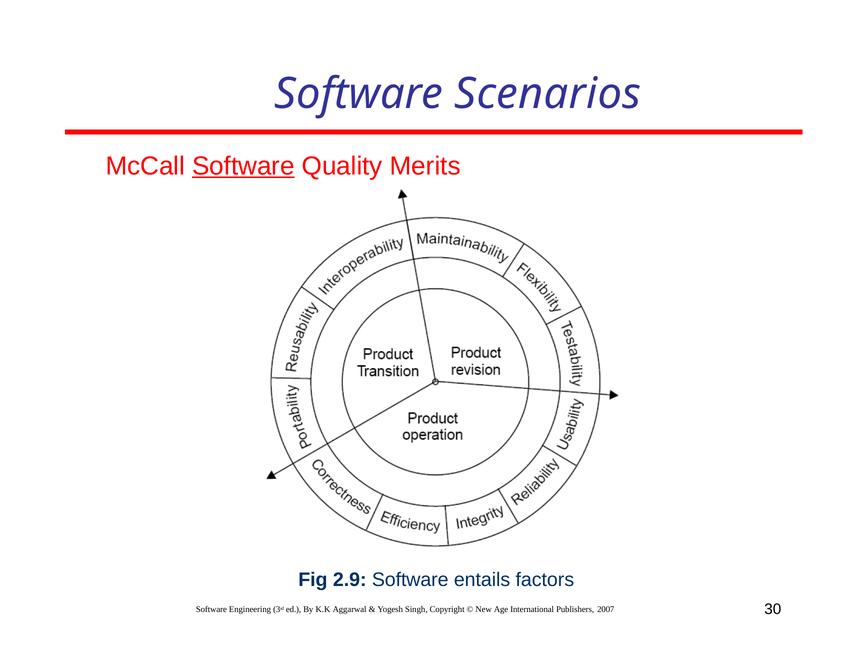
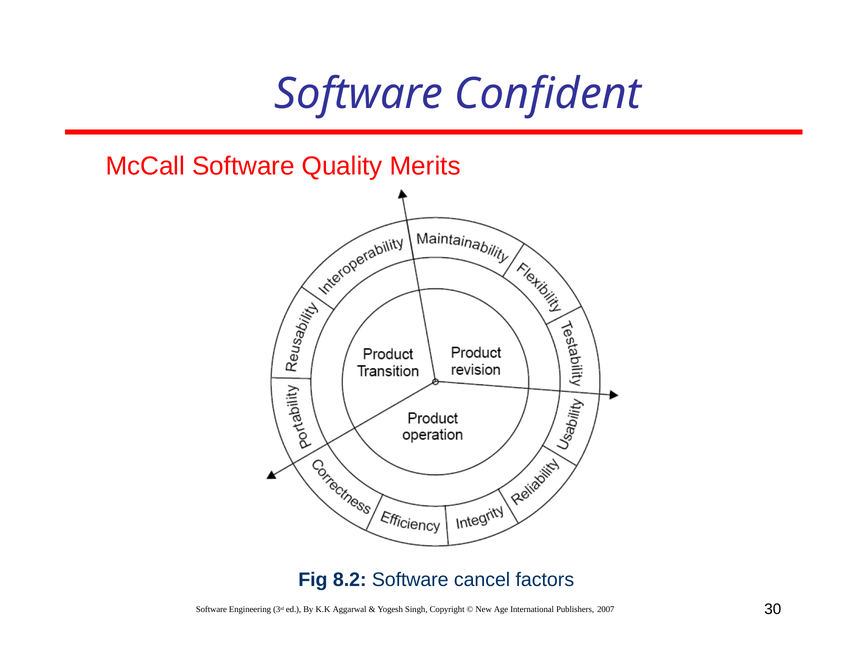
Scenarios: Scenarios -> Confident (548, 94)
Software underline: present -> none (243, 166)
2.9: 2.9 -> 8.2 (350, 580)
entails: entails -> cancel (482, 580)
